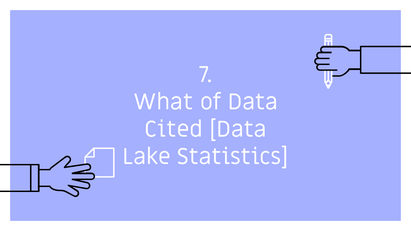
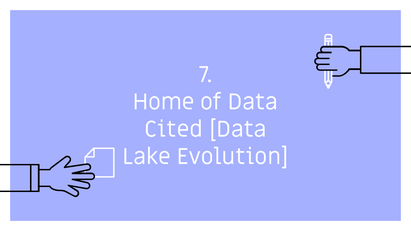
What: What -> Home (164, 102)
Statistics: Statistics -> Evolution (233, 157)
